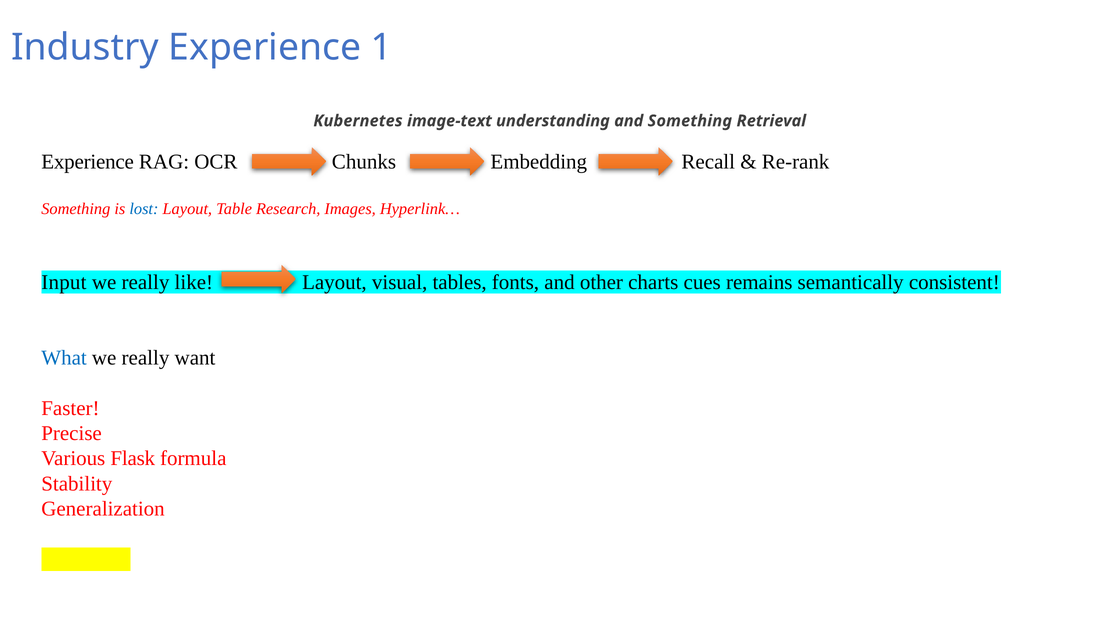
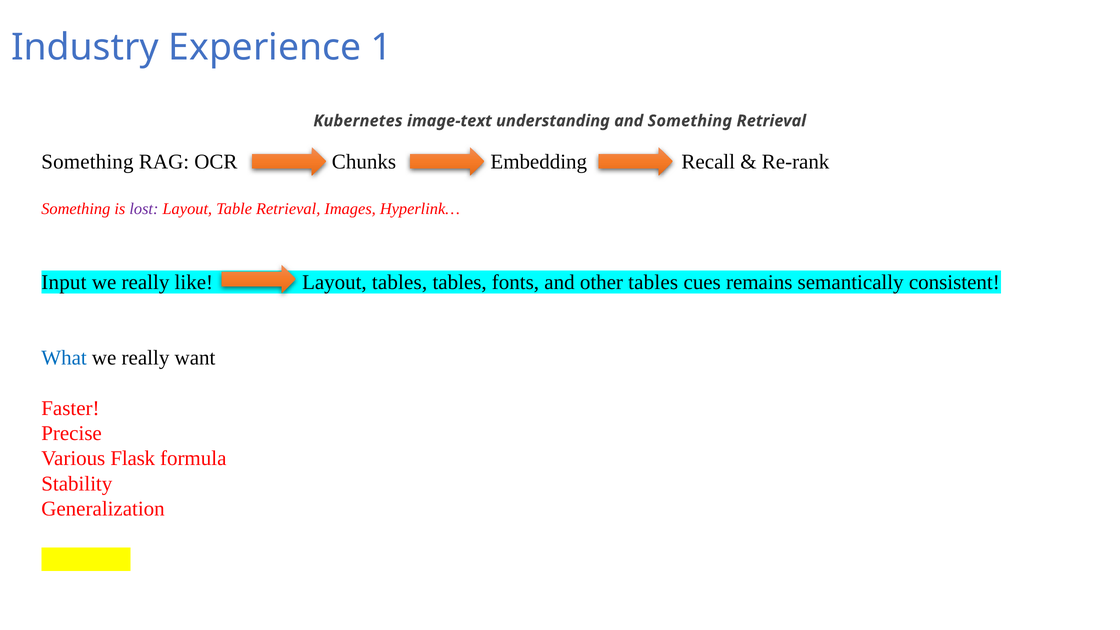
Experience: Experience -> Something (87, 162)
lost colour: blue -> purple (144, 209)
Table Research: Research -> Retrieval (288, 209)
Layout visual: visual -> tables (400, 282)
other charts: charts -> tables (653, 282)
